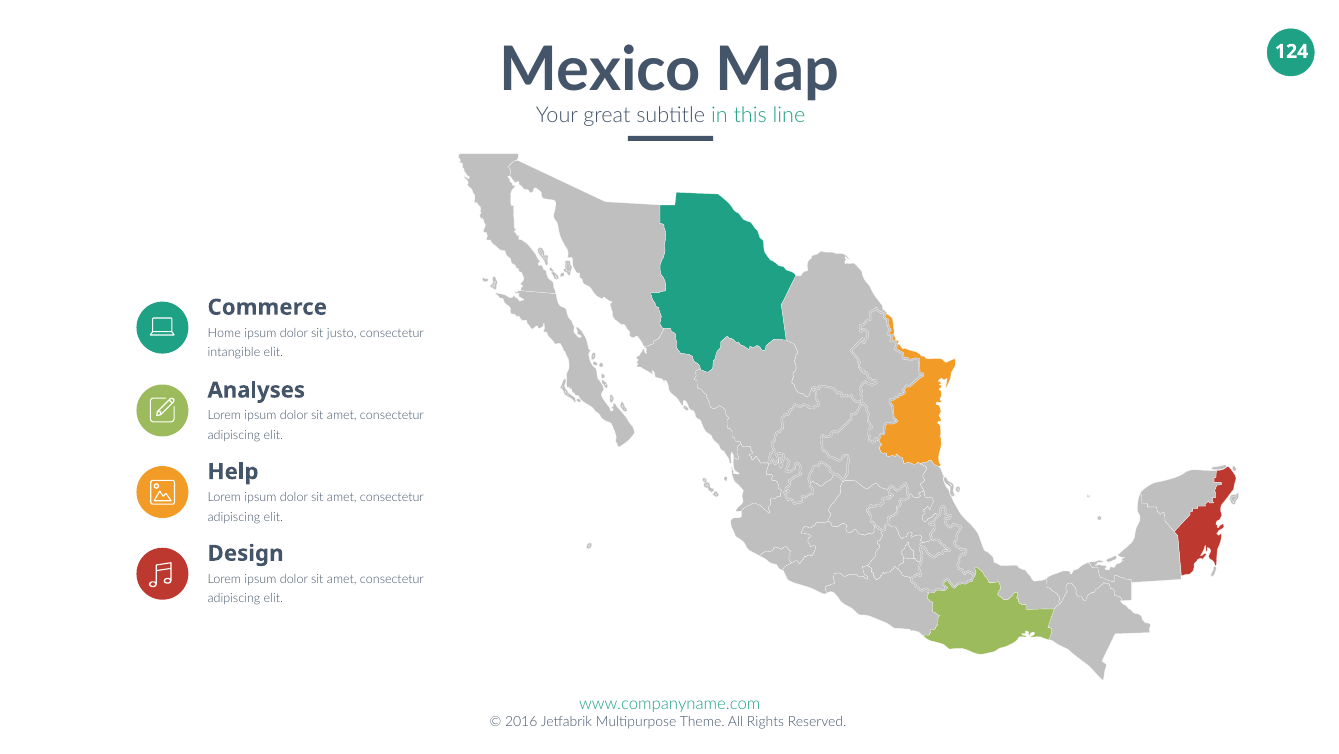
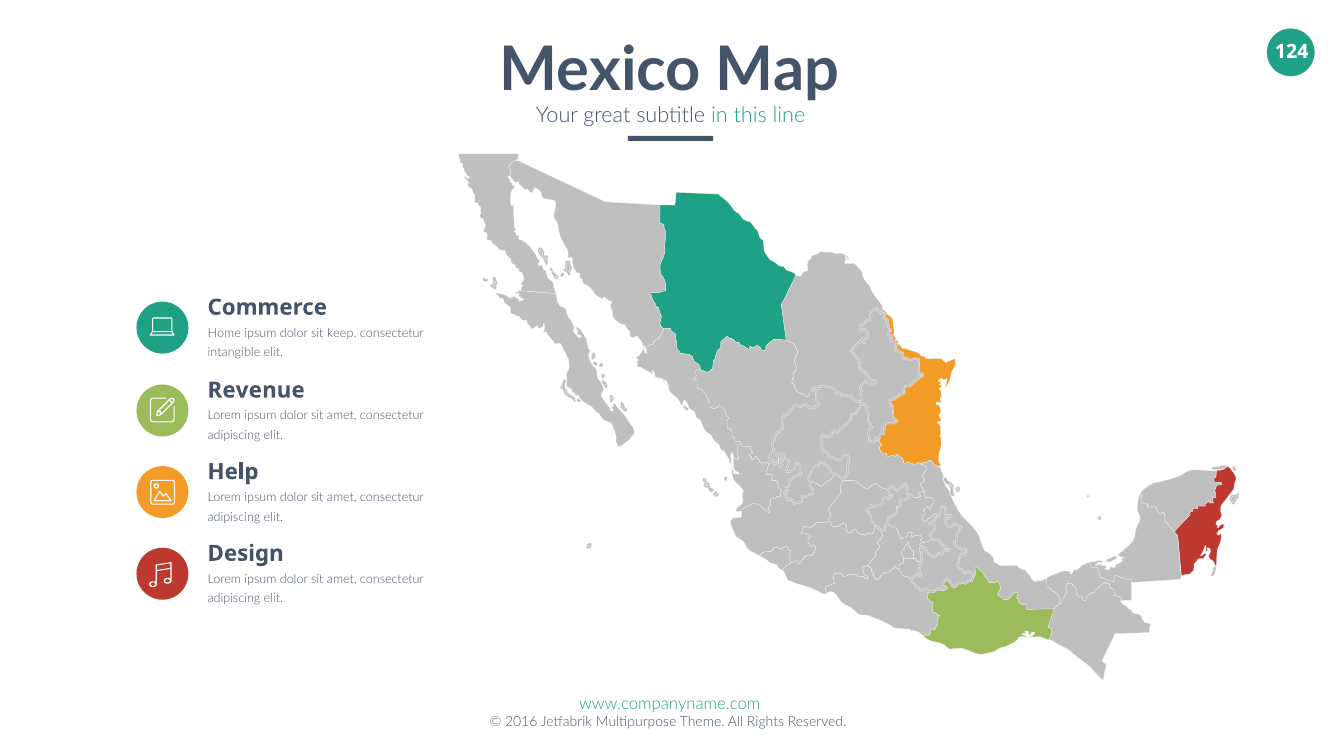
justo: justo -> keep (342, 333)
Analyses: Analyses -> Revenue (256, 390)
